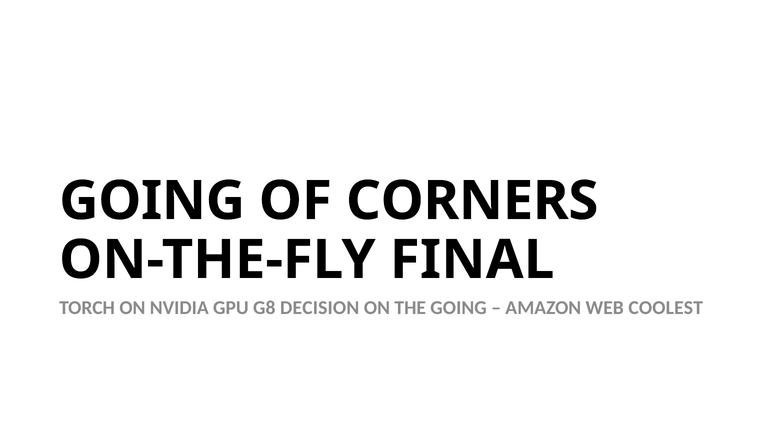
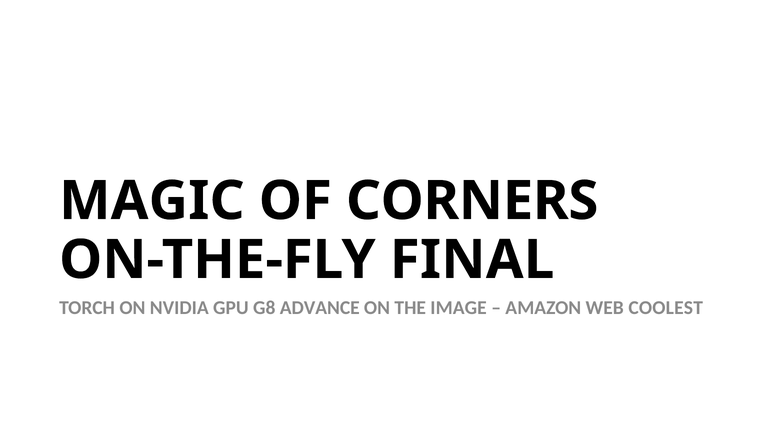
GOING: GOING -> MAGIC (152, 201)
DECISION: DECISION -> ADVANCE (320, 307)
THE GOING: GOING -> IMAGE (459, 307)
